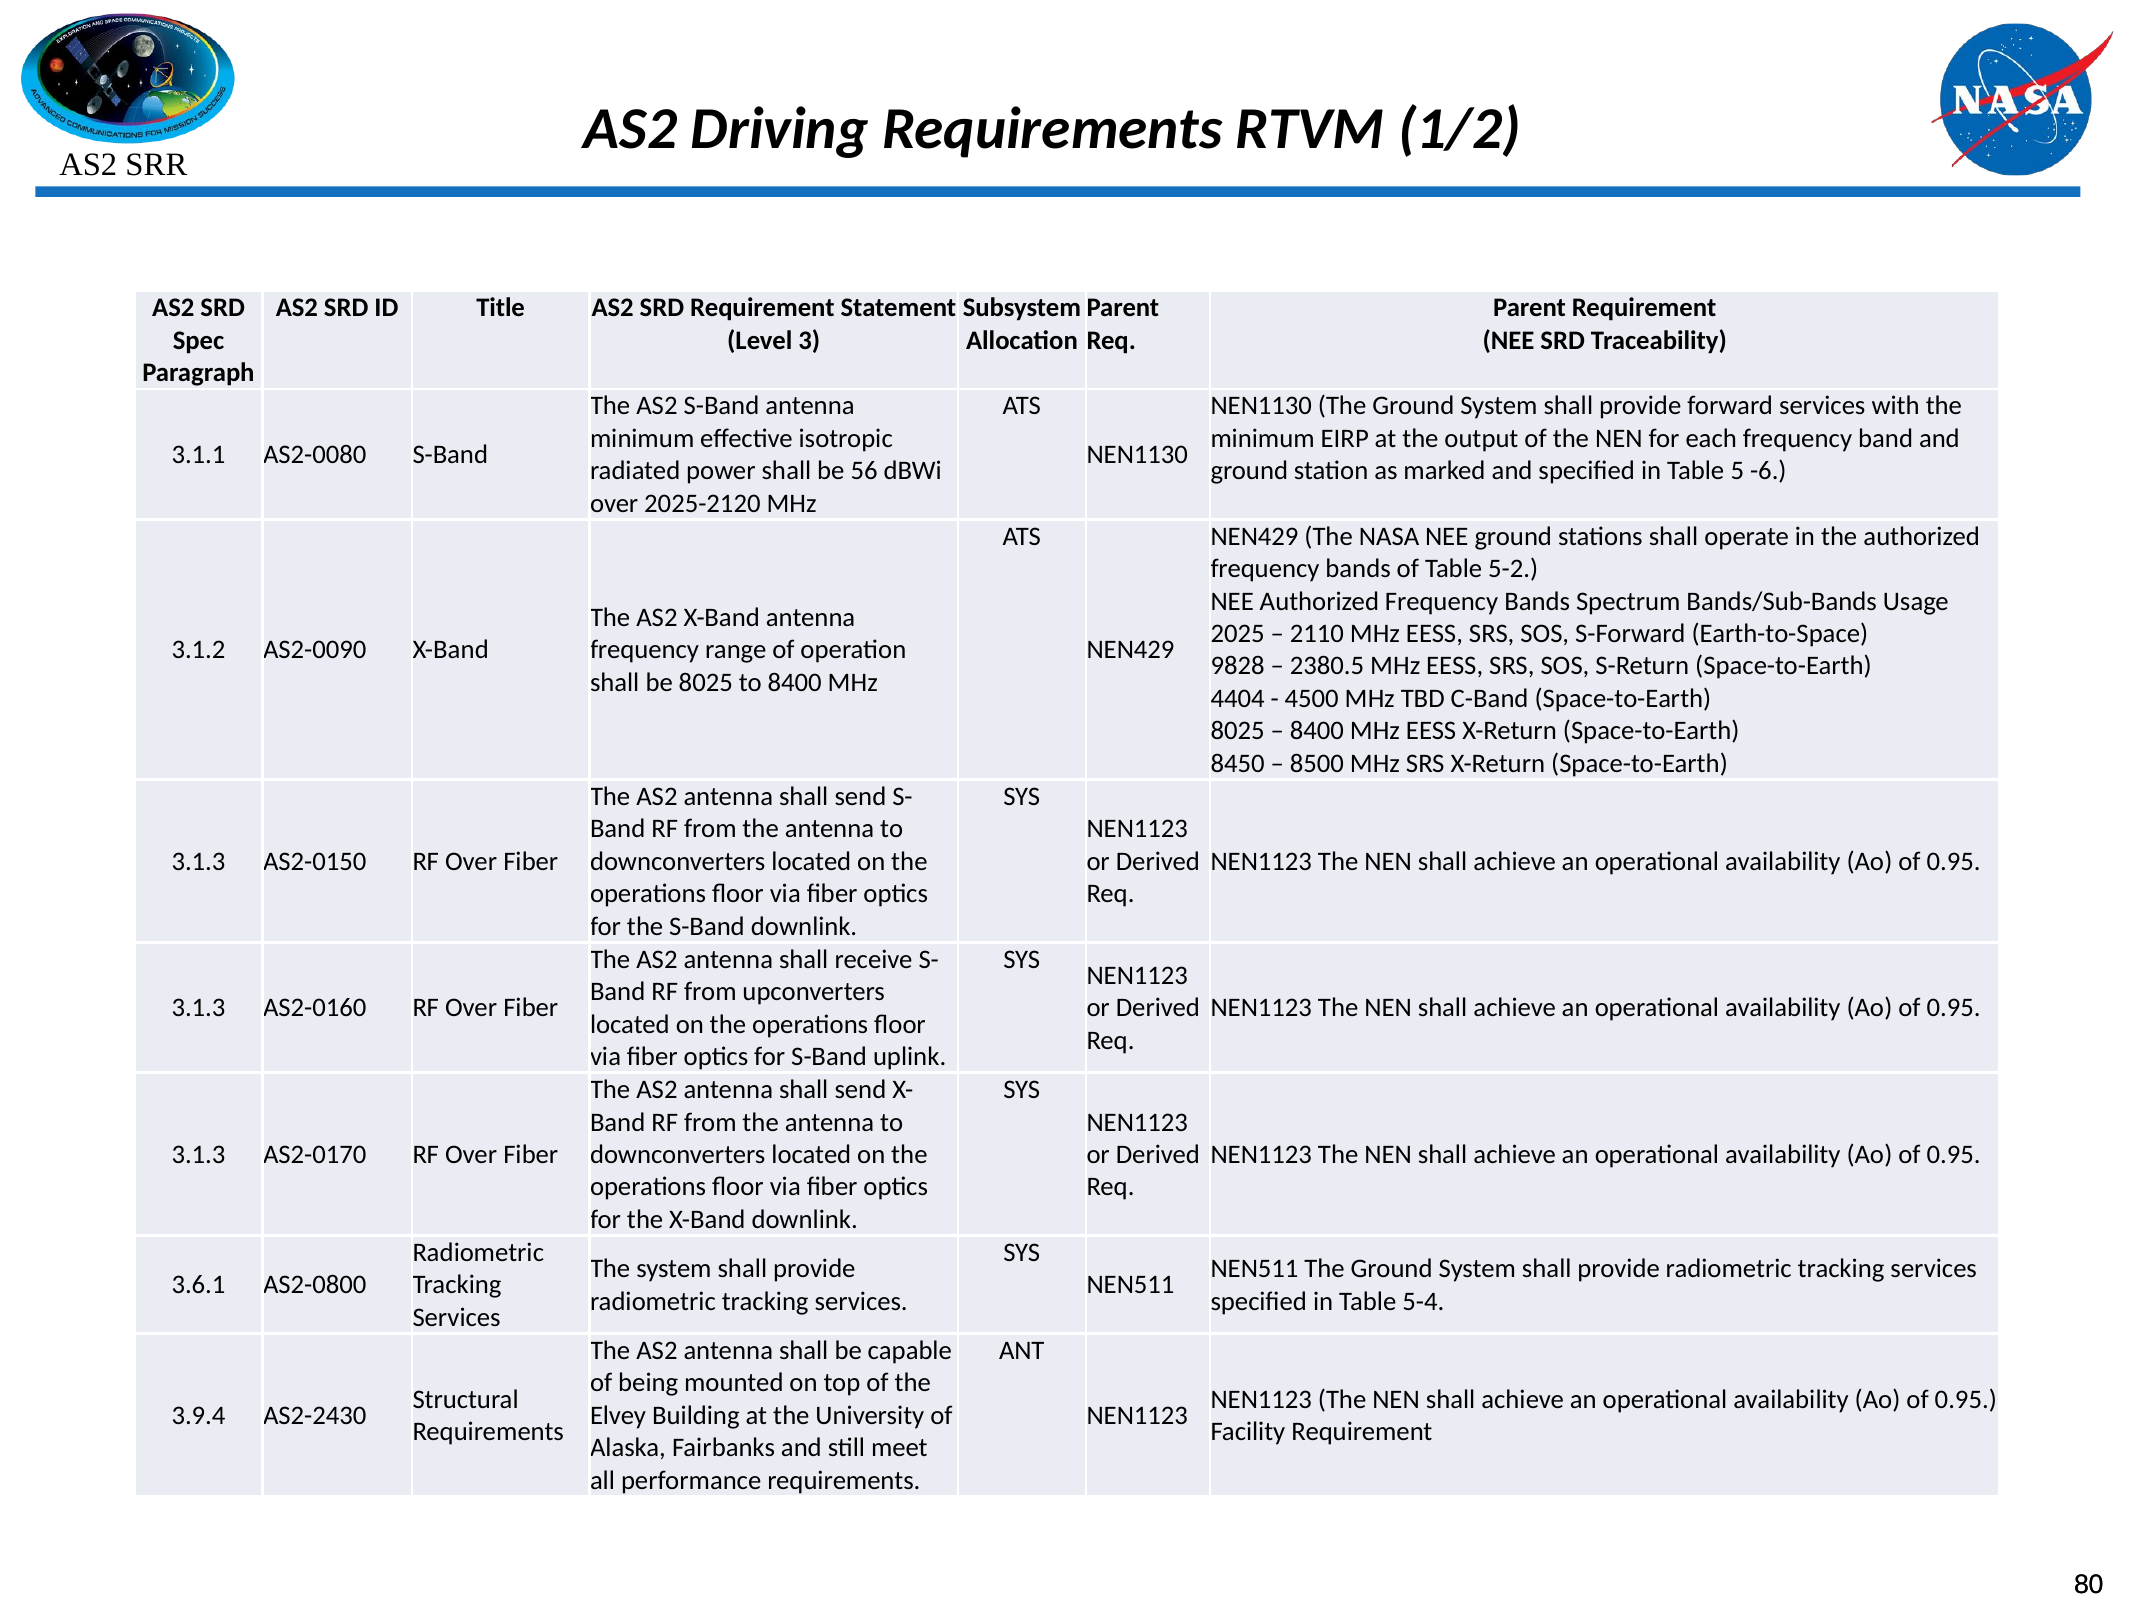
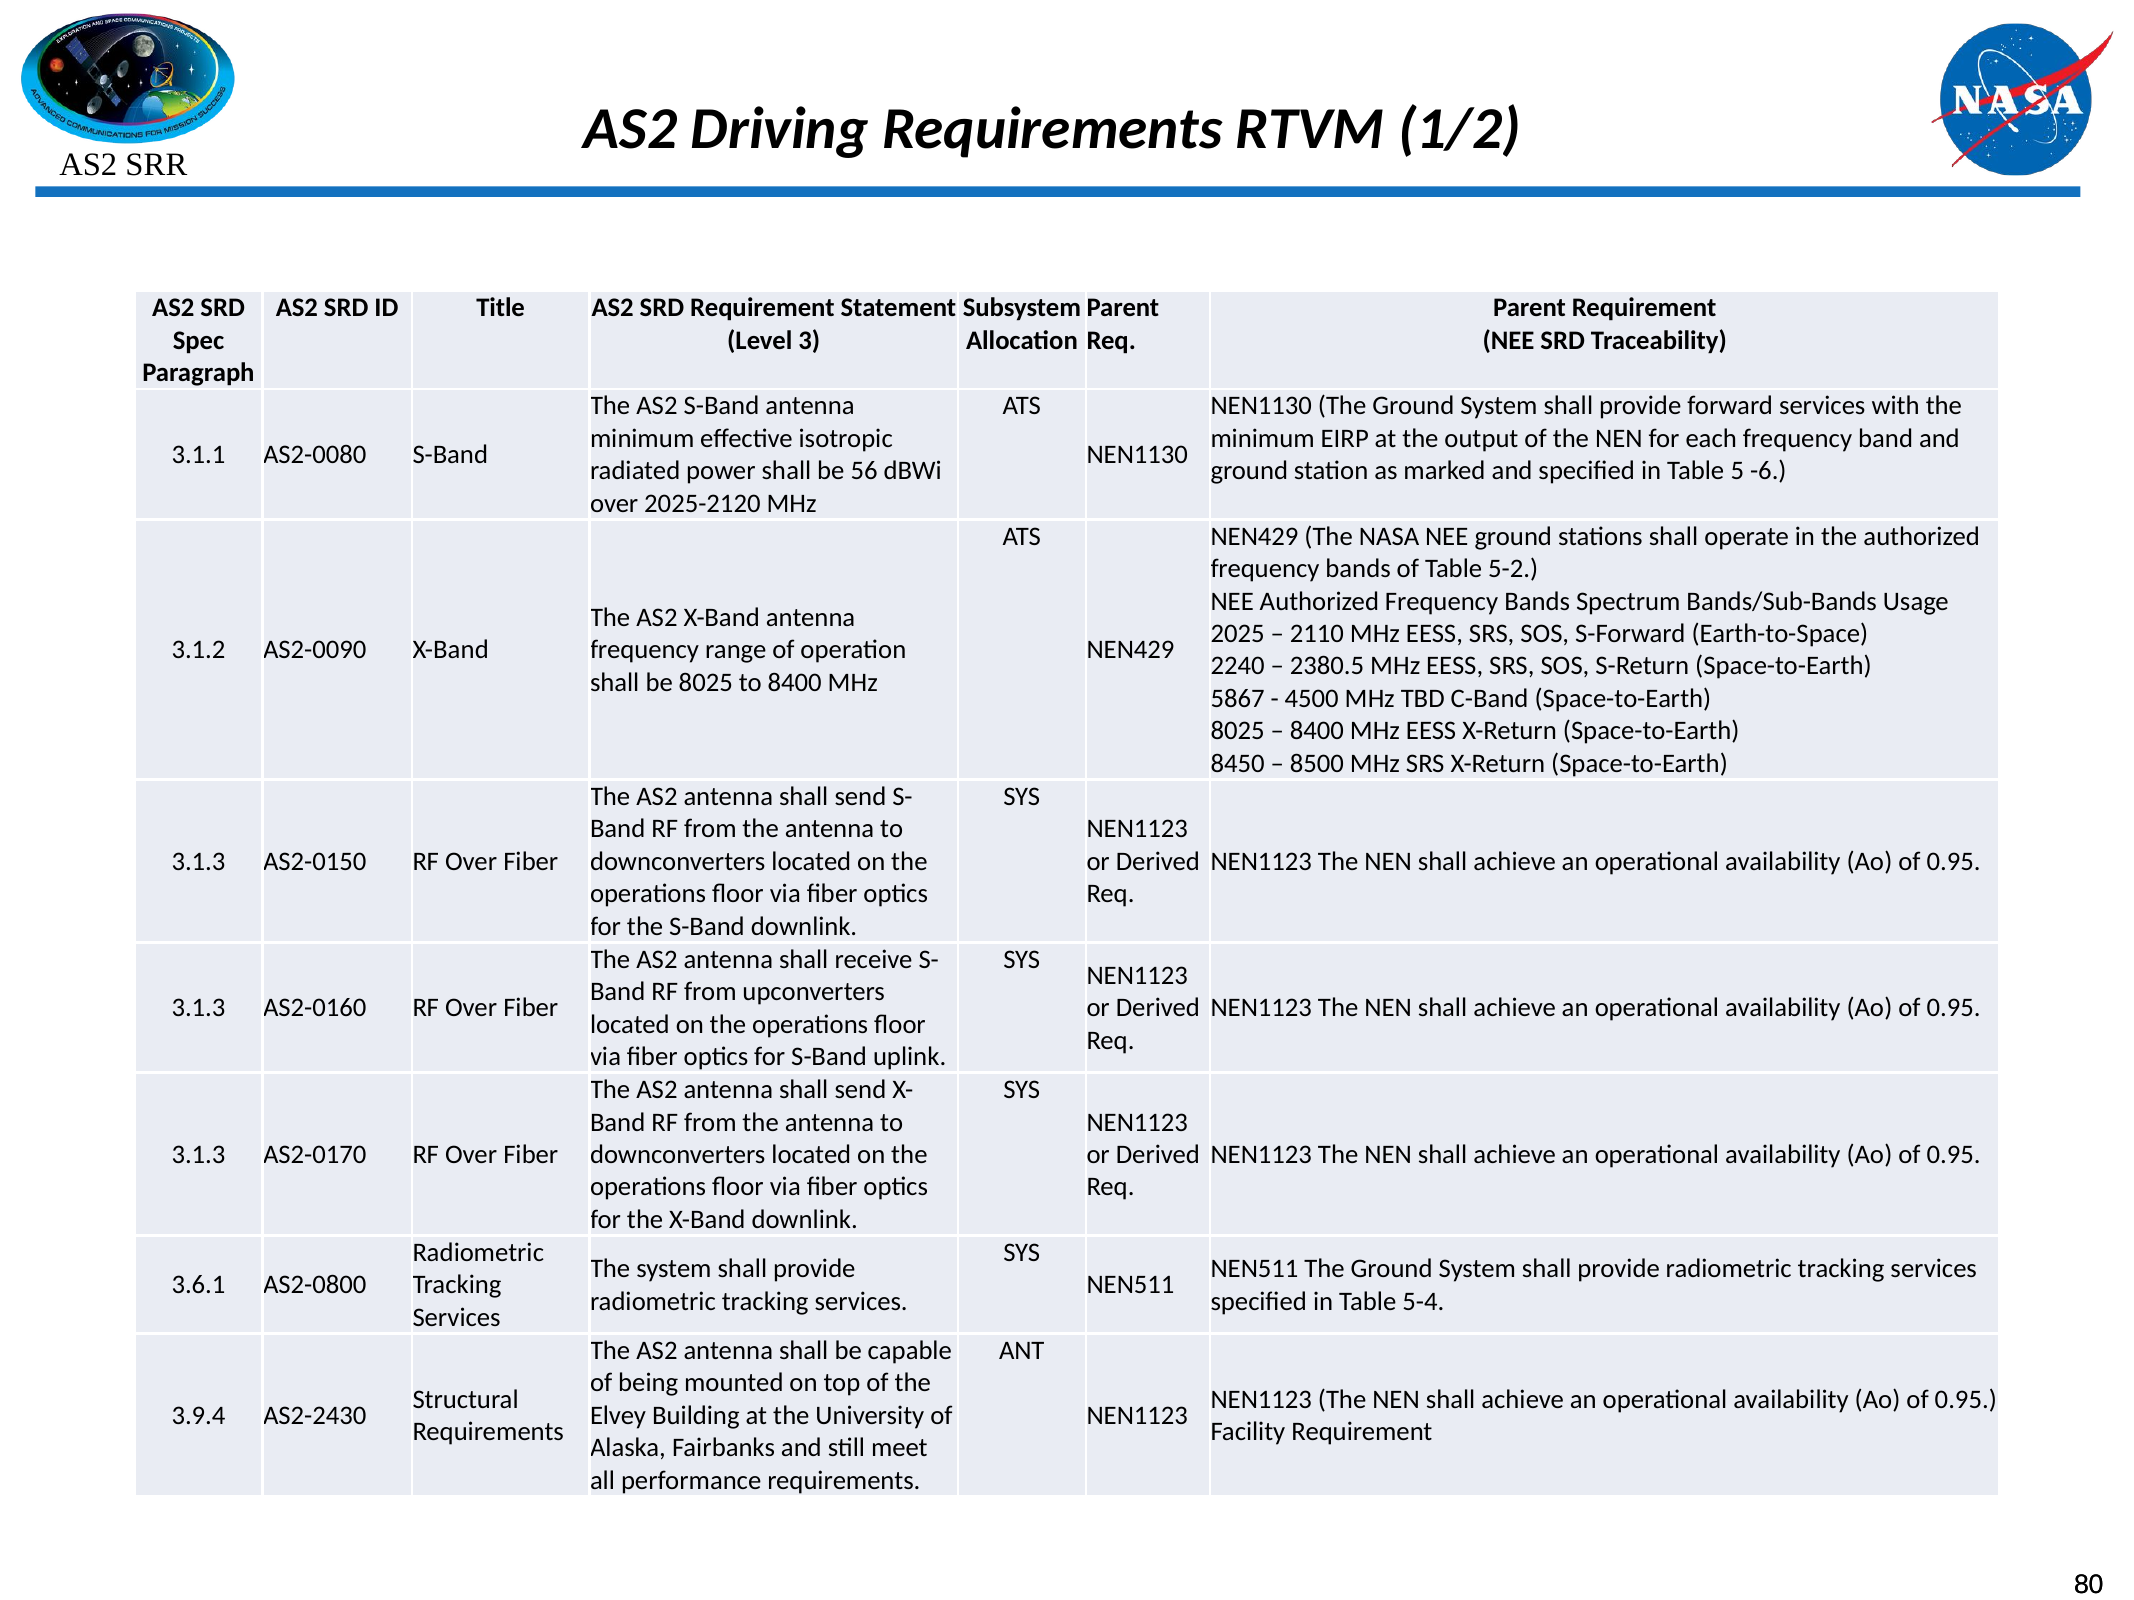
9828: 9828 -> 2240 (1238, 666)
4404: 4404 -> 5867 (1238, 699)
